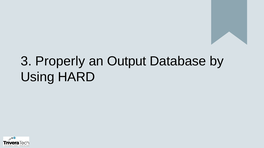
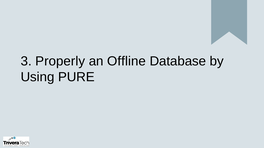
Output: Output -> Offline (127, 61)
HARD: HARD -> PURE (76, 77)
